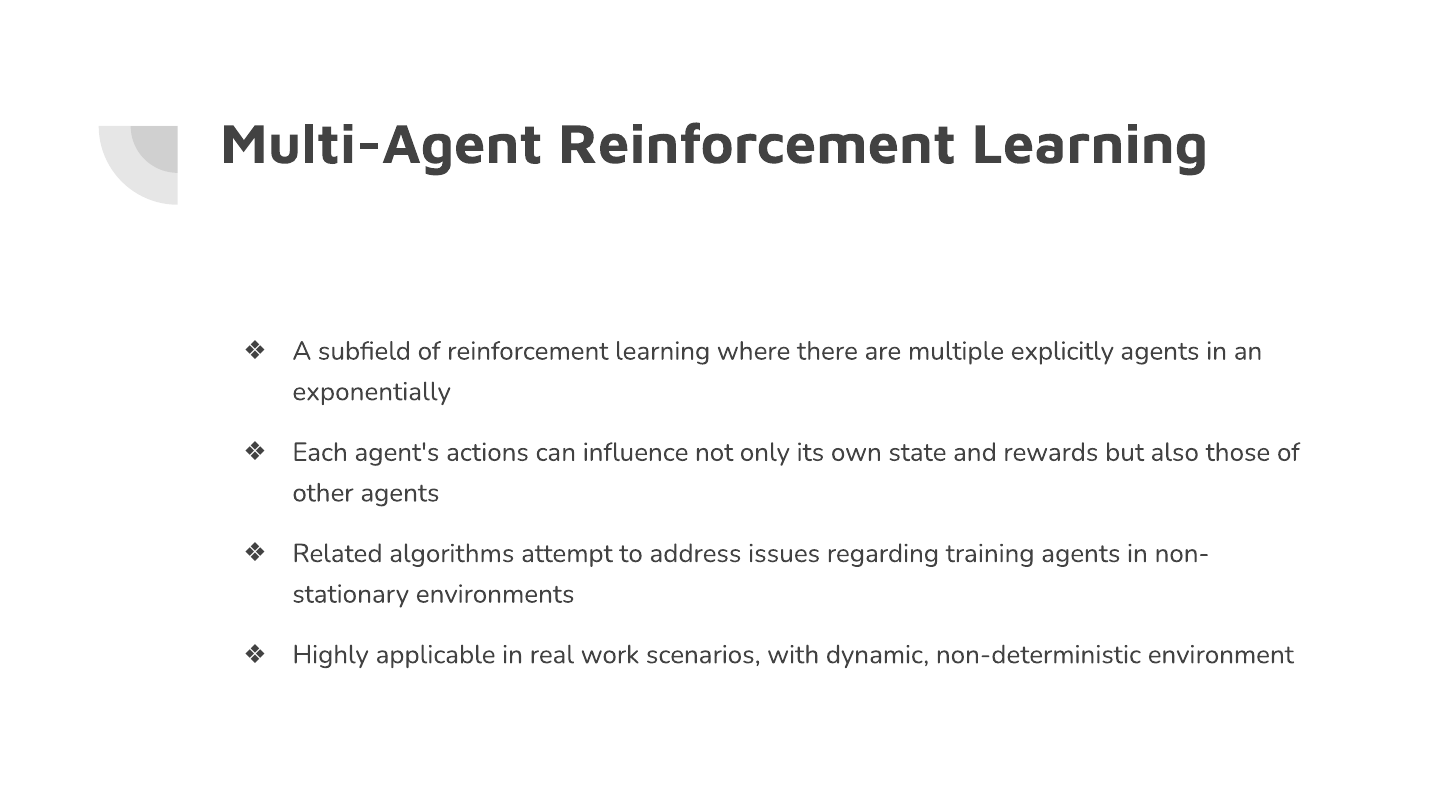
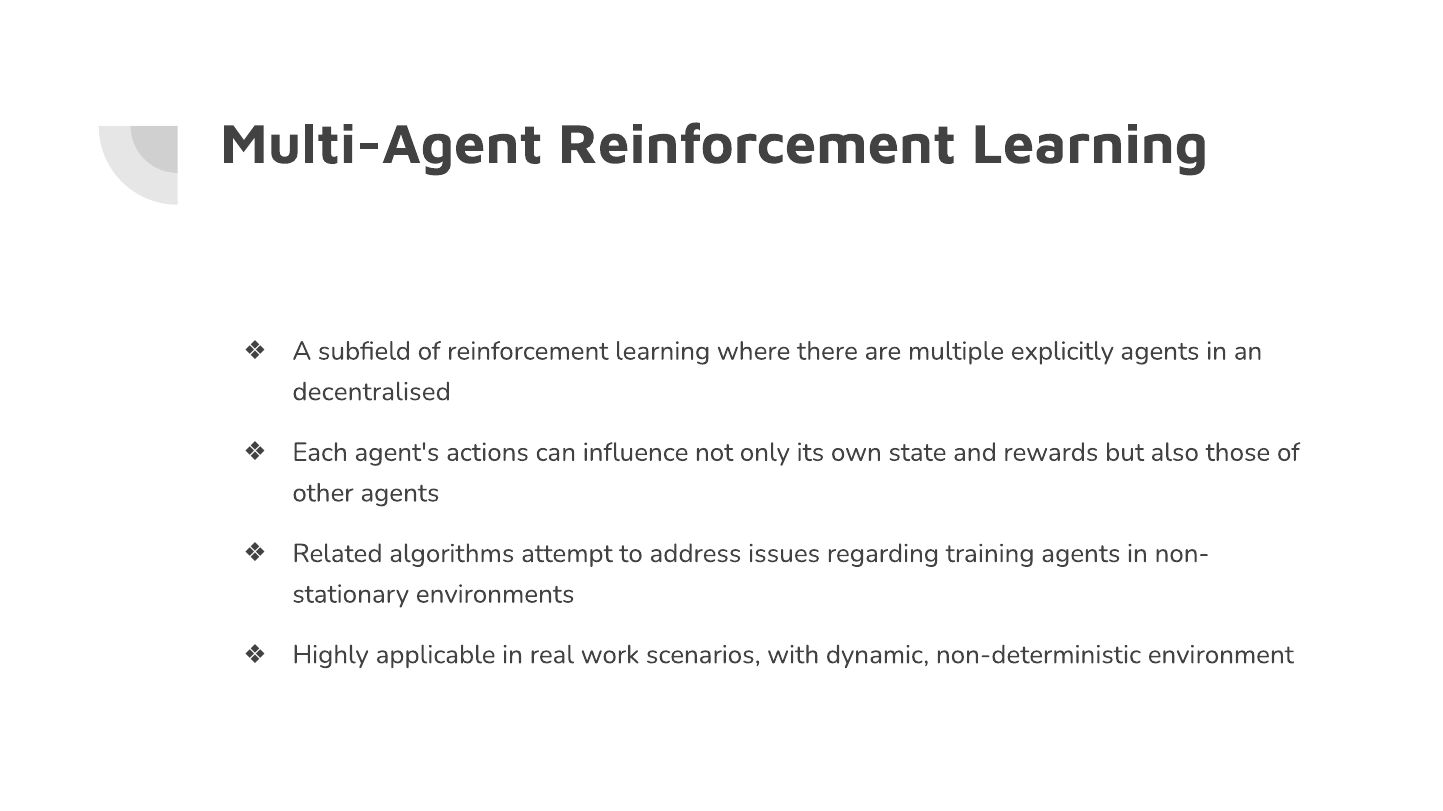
exponentially: exponentially -> decentralised (372, 392)
